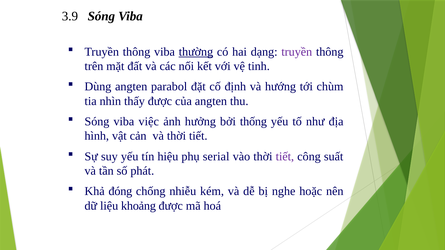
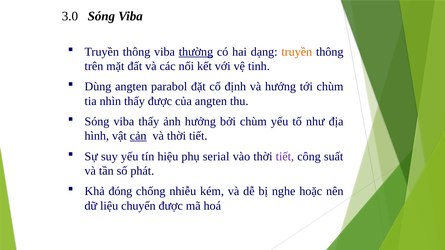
3.9: 3.9 -> 3.0 (70, 16)
truyền colour: purple -> orange (297, 52)
viba việc: việc -> thấy (149, 122)
bởi thống: thống -> chùm (253, 122)
cản underline: none -> present (138, 136)
khoảng: khoảng -> chuyển (138, 206)
